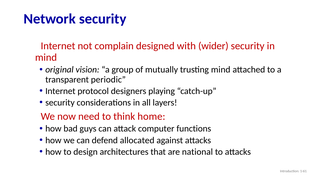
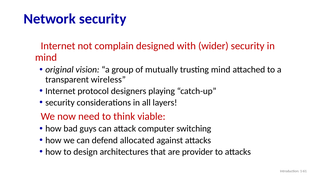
periodic: periodic -> wireless (108, 80)
home: home -> viable (151, 117)
functions: functions -> switching (194, 129)
national: national -> provider (198, 152)
